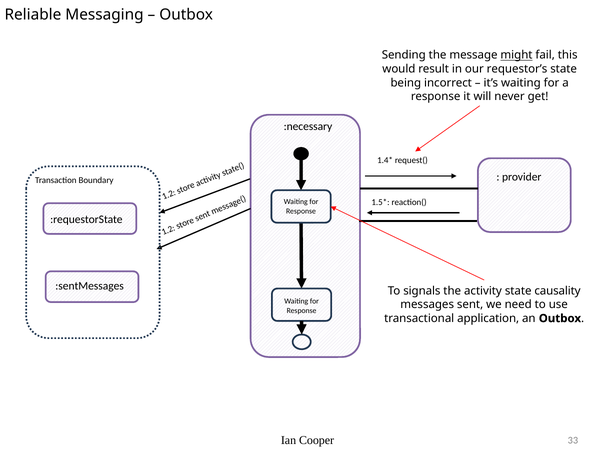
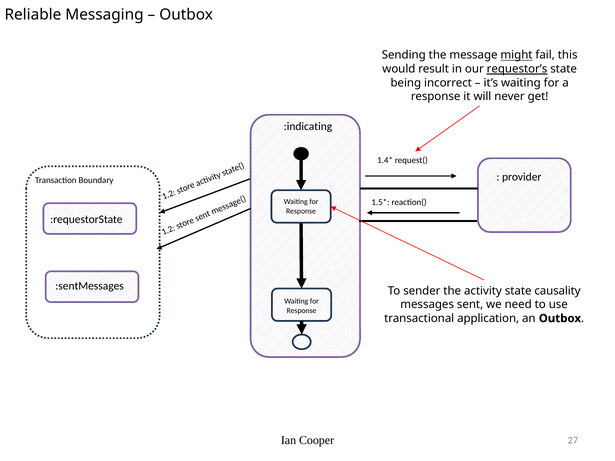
requestor’s underline: none -> present (517, 69)
:necessary: :necessary -> :indicating (308, 126)
signals: signals -> sender (422, 291)
33: 33 -> 27 (573, 440)
